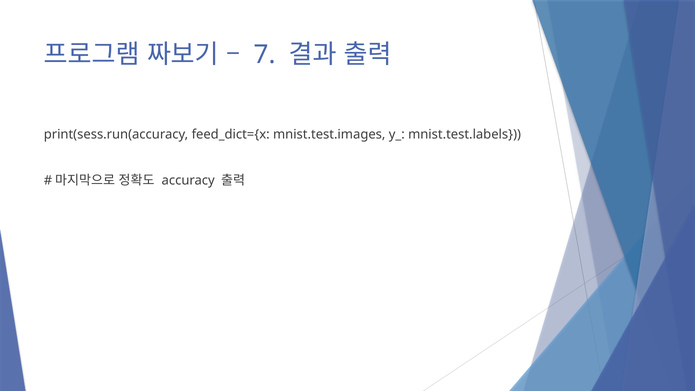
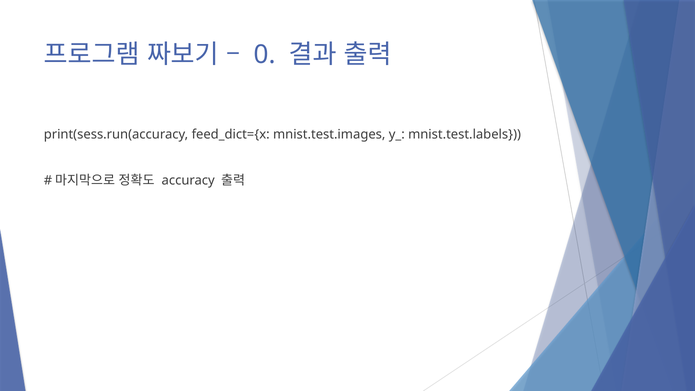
7: 7 -> 0 (265, 55)
